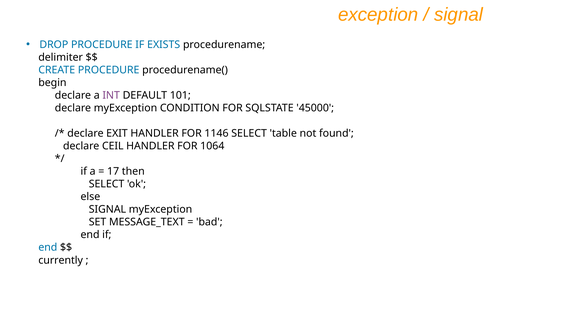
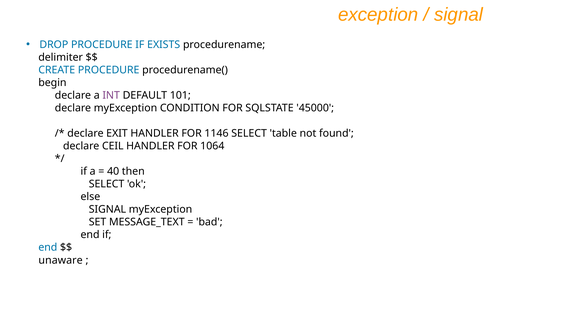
17: 17 -> 40 (113, 171)
currently: currently -> unaware (61, 260)
